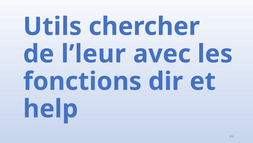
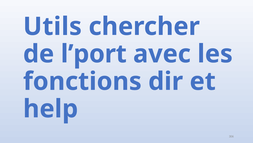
l’leur: l’leur -> l’port (94, 54)
